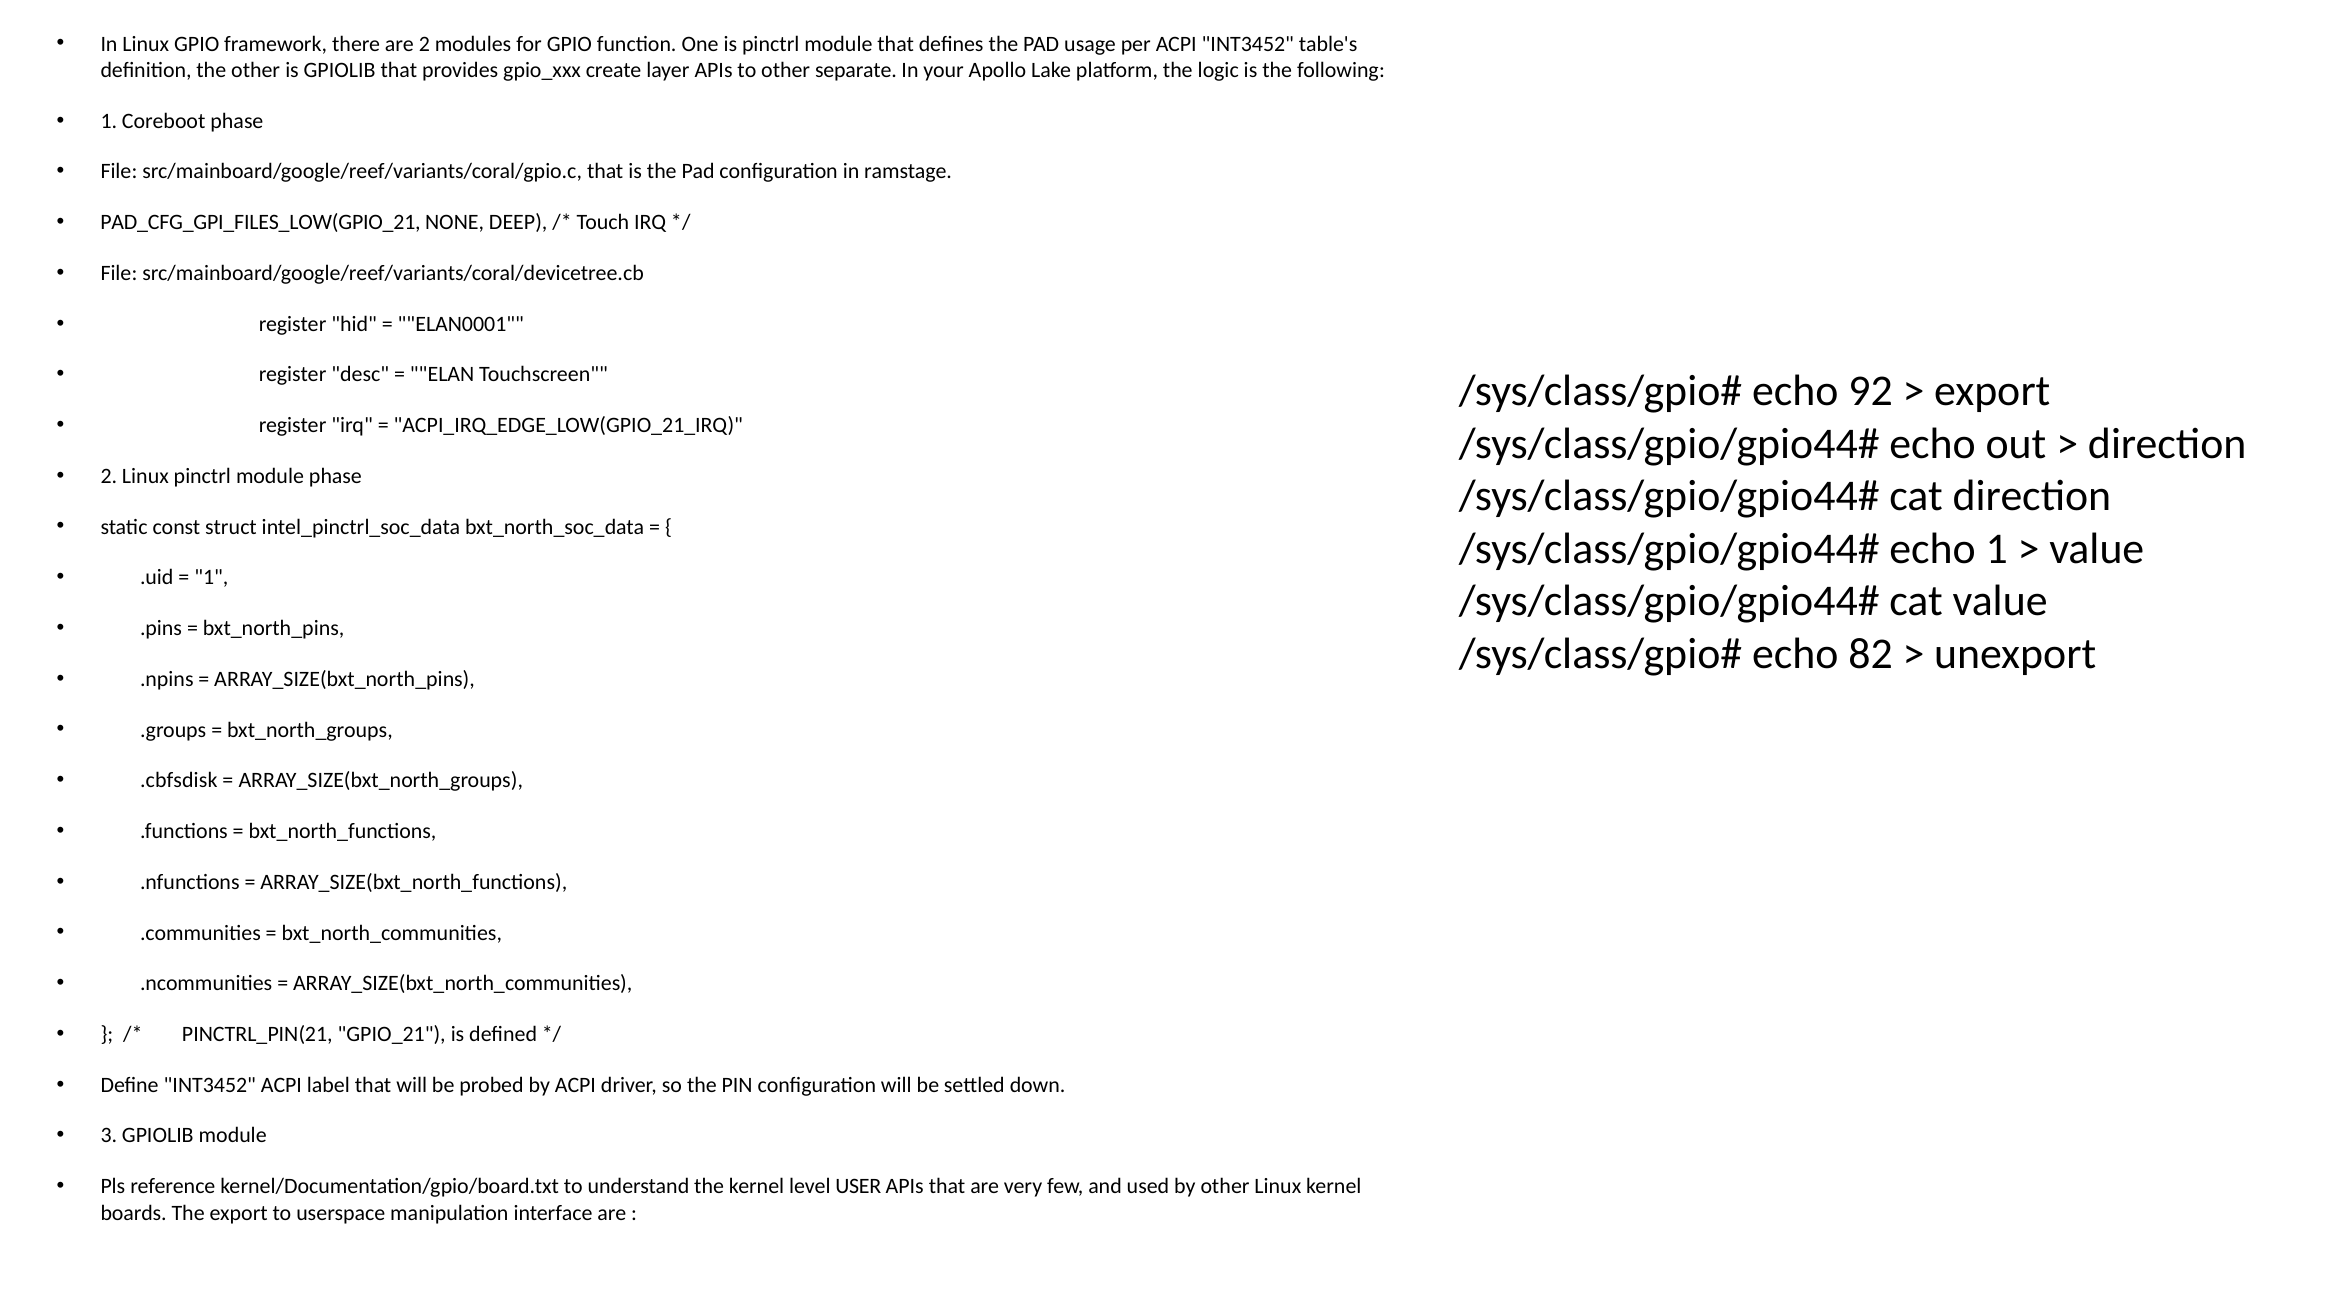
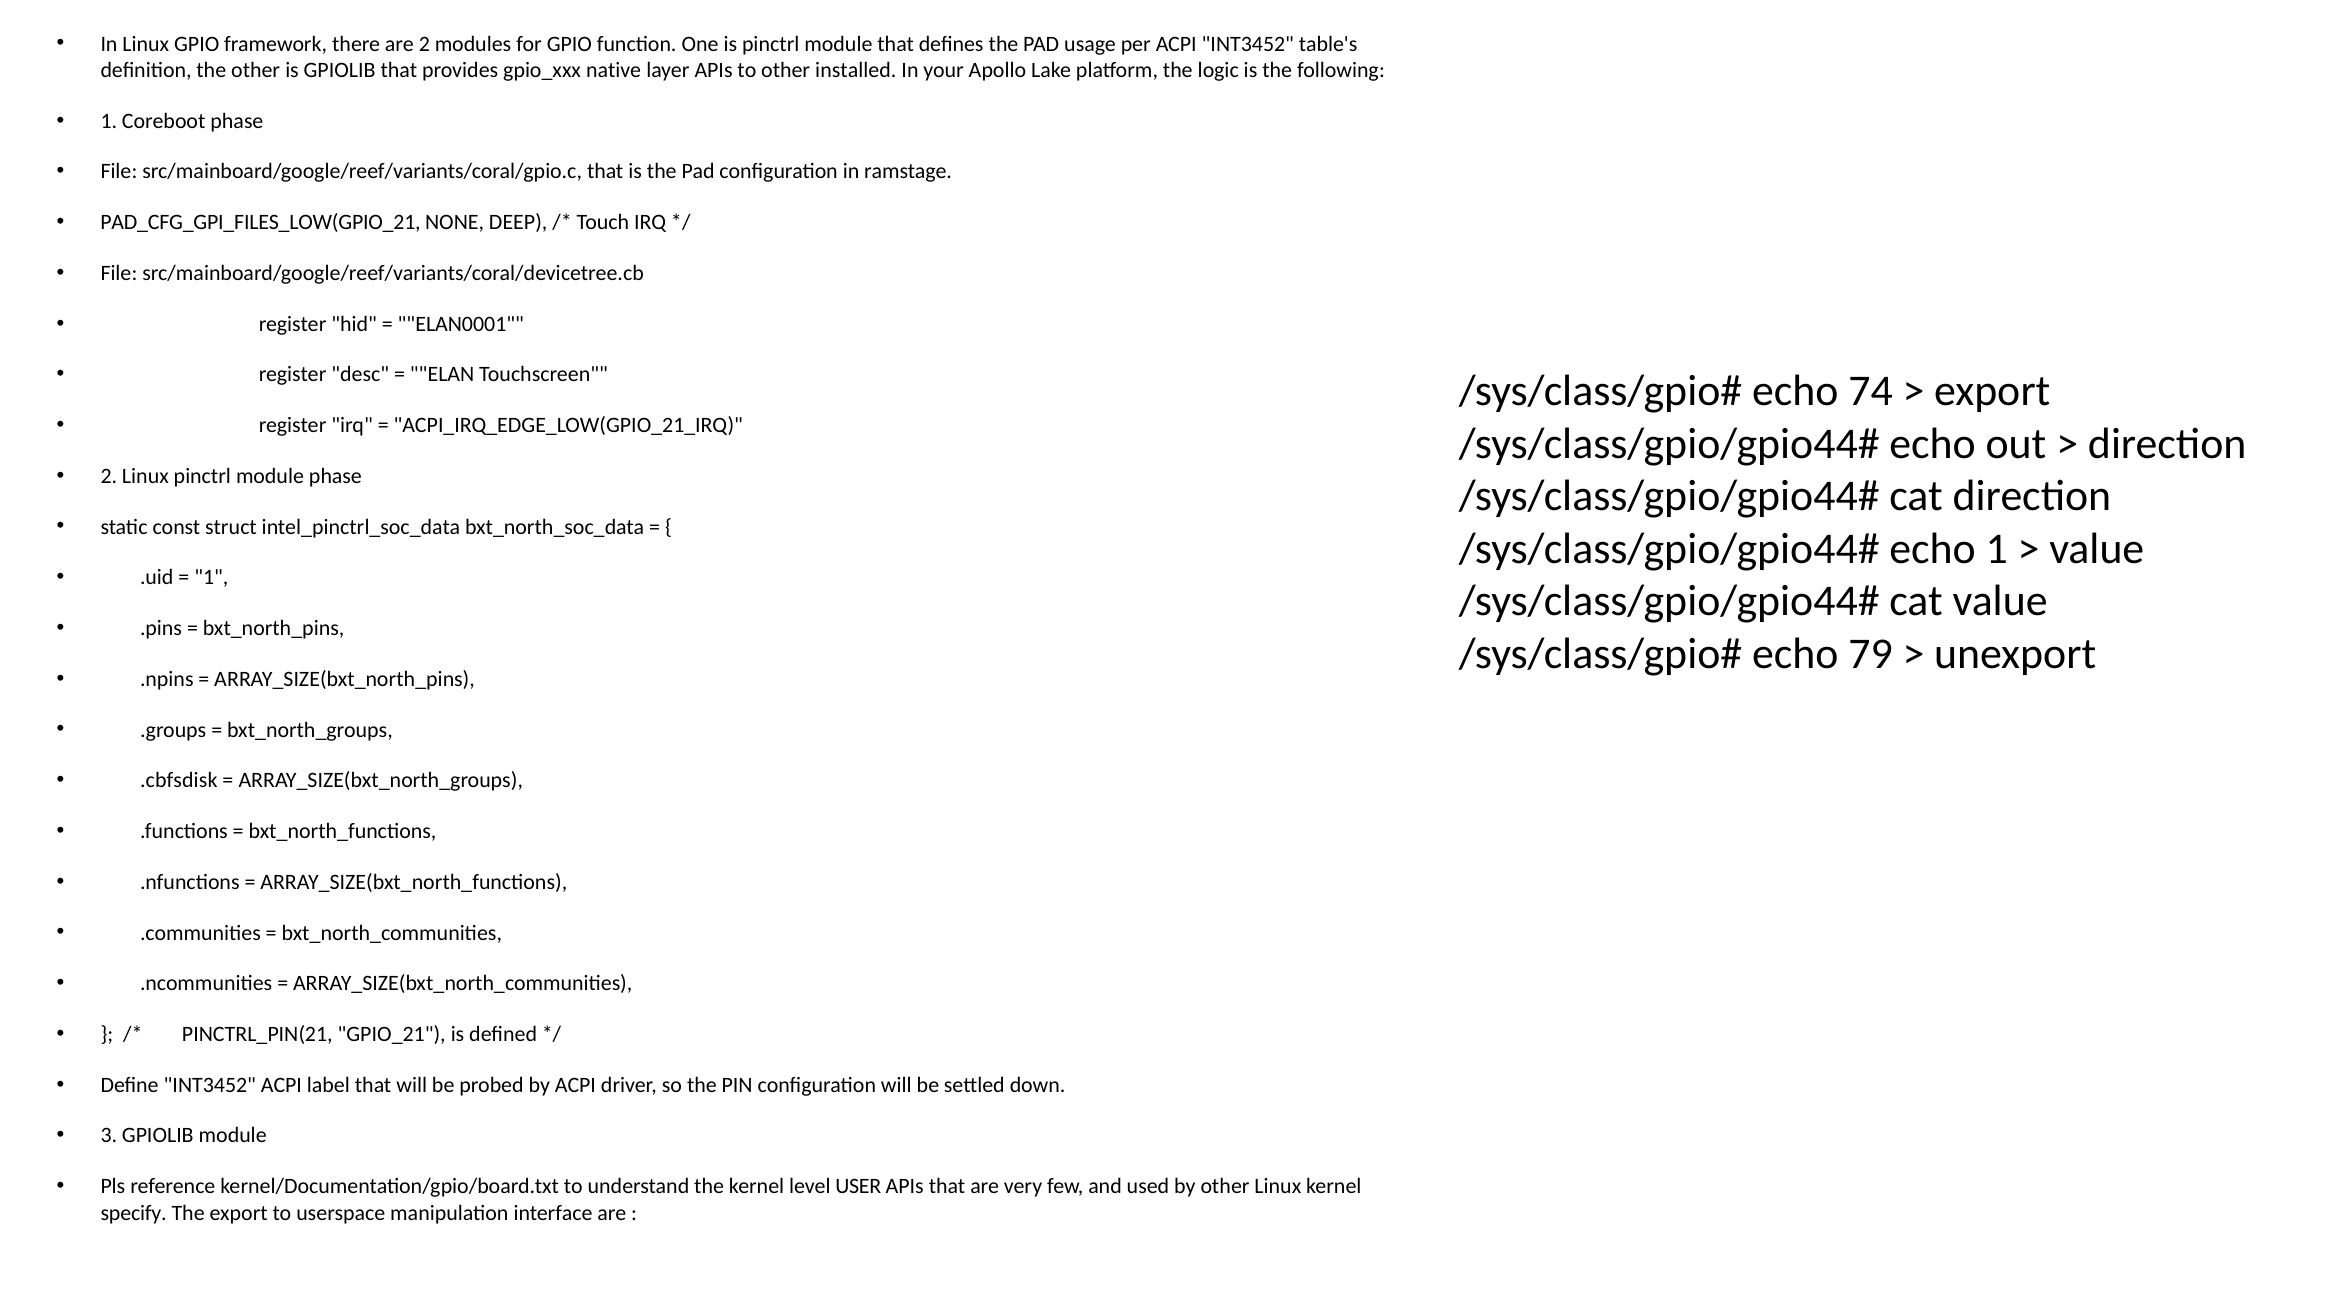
create: create -> native (614, 70)
separate: separate -> installed (856, 70)
92: 92 -> 74 (1871, 391)
82: 82 -> 79 (1871, 654)
boards: boards -> specify (134, 1212)
